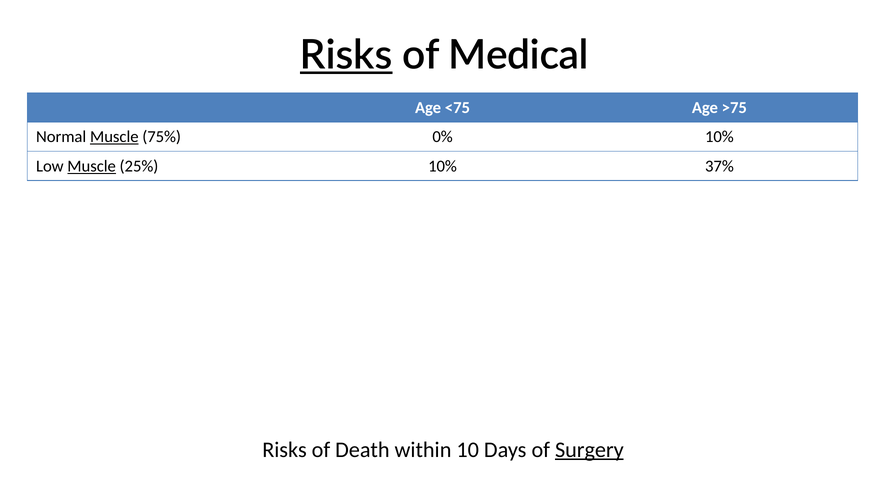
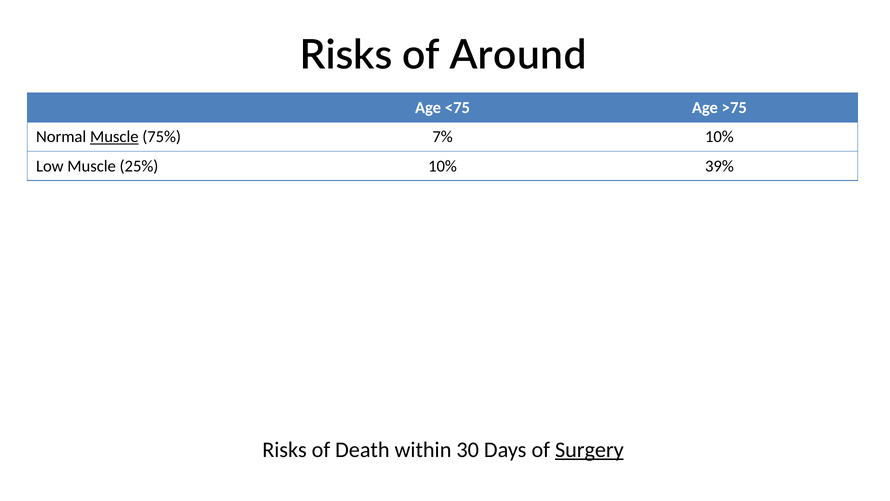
Risks underline: present -> none (346, 55)
Medical: Medical -> Around (518, 55)
0%: 0% -> 7% (443, 137)
Muscle underline: present -> none (92, 166)
37%: 37% -> 39% (719, 166)
10: 10 -> 30 (468, 449)
